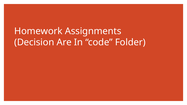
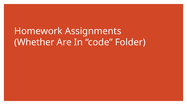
Decision: Decision -> Whether (34, 42)
